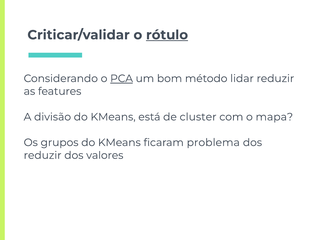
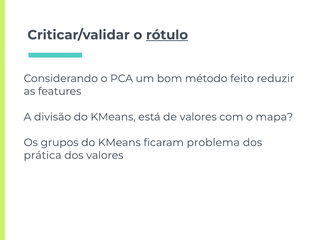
PCA underline: present -> none (122, 79)
lidar: lidar -> feito (242, 79)
de cluster: cluster -> valores (198, 117)
reduzir: reduzir -> prática (43, 155)
